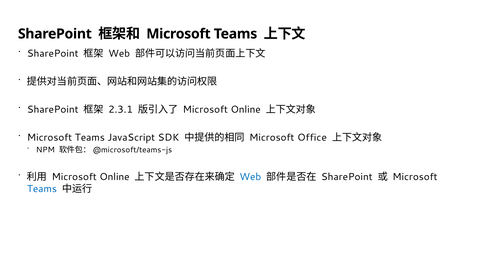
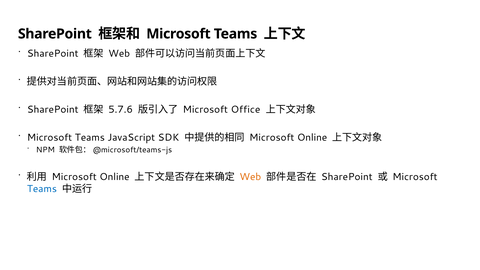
2.3.1: 2.3.1 -> 5.7.6 (121, 110)
Online: Online -> Office (246, 110)
Office: Office -> Online (312, 138)
Web colour: blue -> orange (250, 177)
